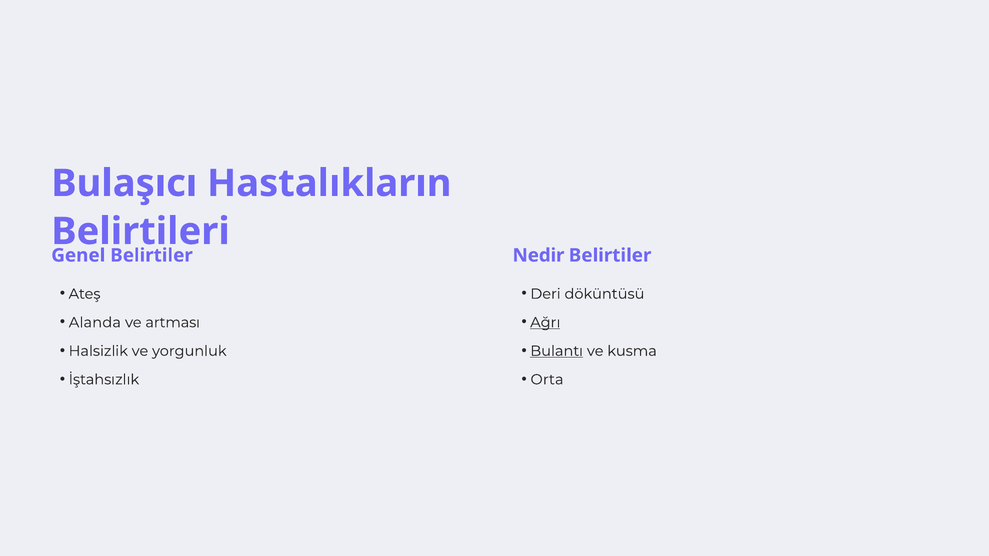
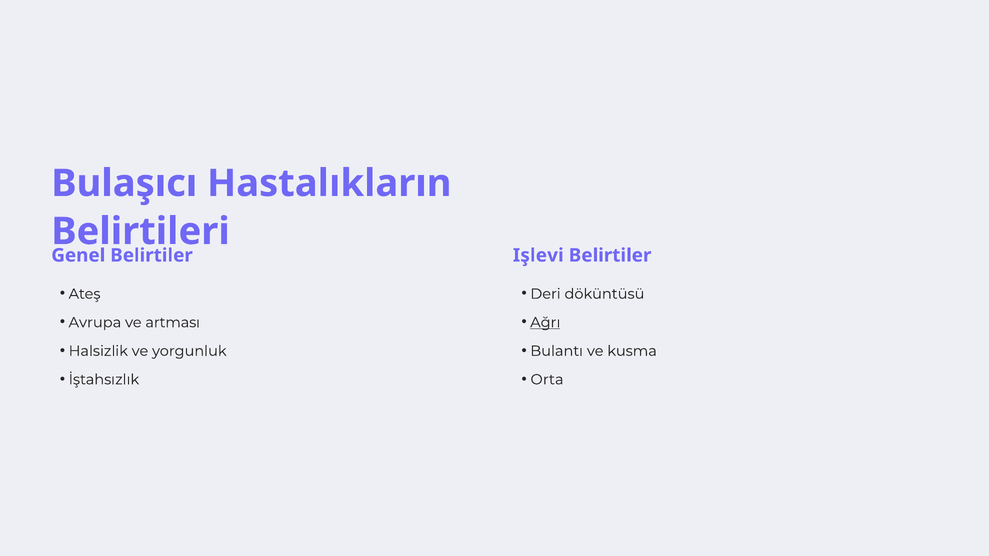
Nedir: Nedir -> Işlevi (538, 256)
Alanda: Alanda -> Avrupa (95, 323)
Bulantı underline: present -> none (557, 351)
